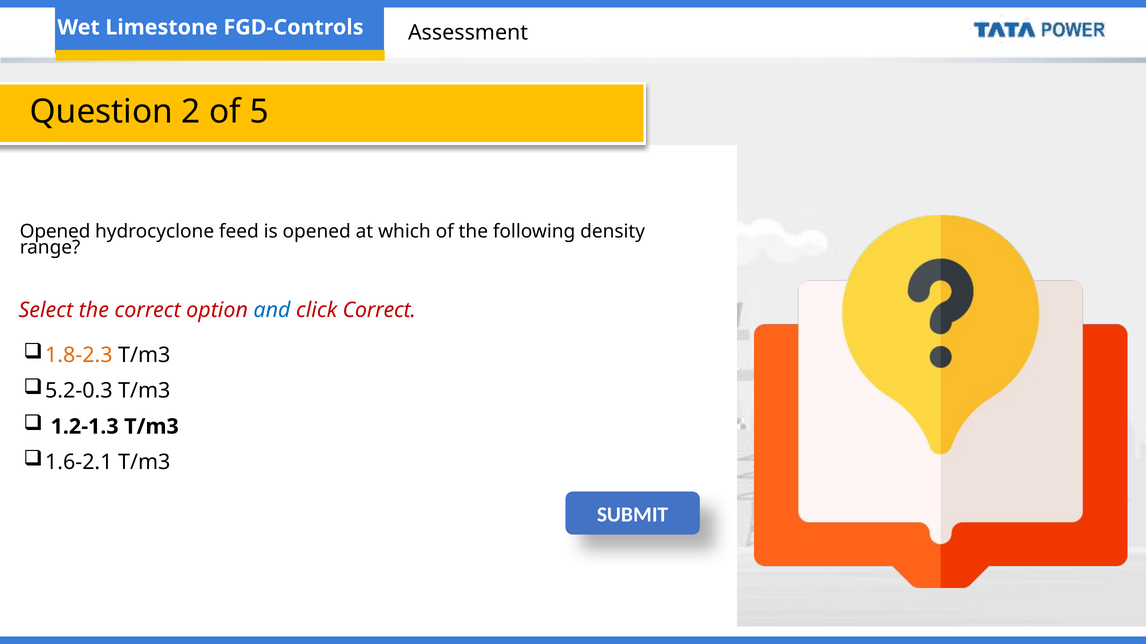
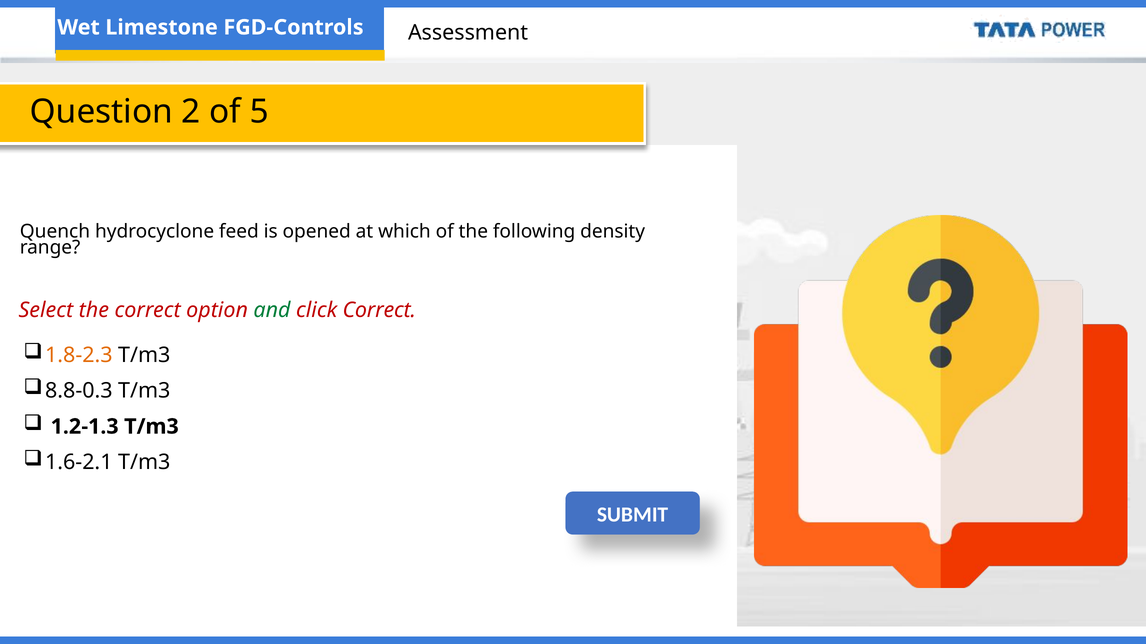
Opened: Opened -> Quench (55, 231)
and colour: blue -> green (272, 311)
5.2-0.3: 5.2-0.3 -> 8.8-0.3 (79, 391)
